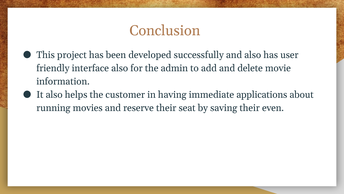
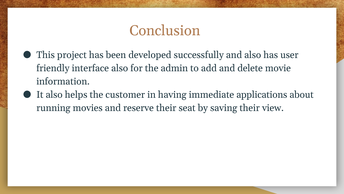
even: even -> view (273, 108)
